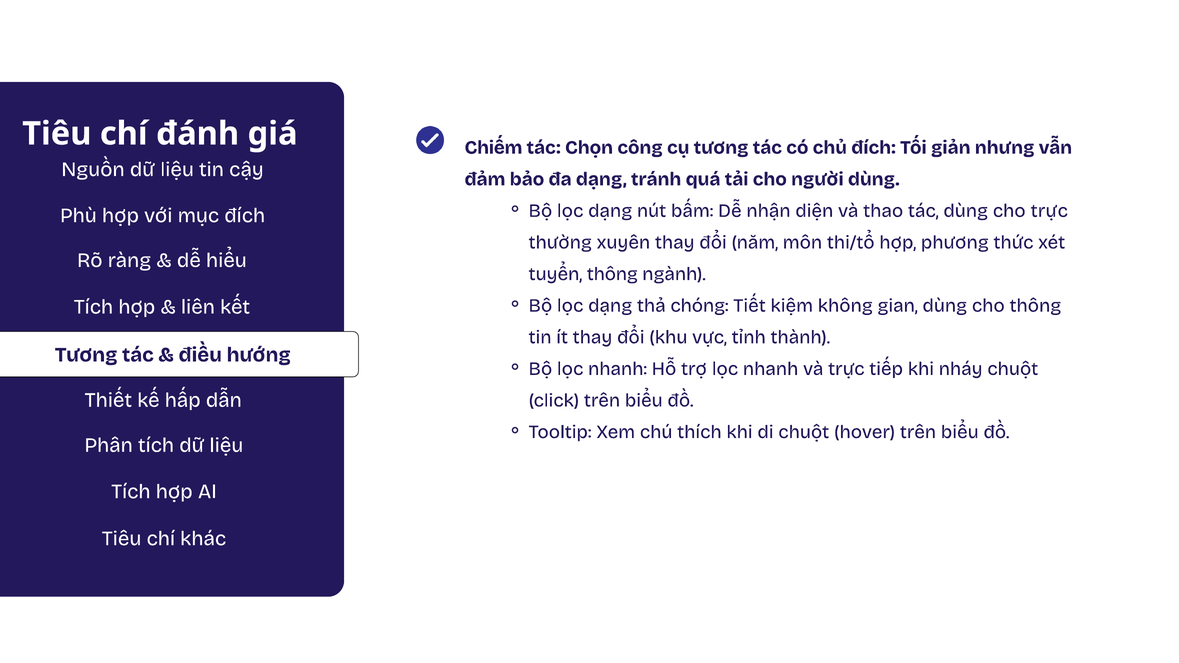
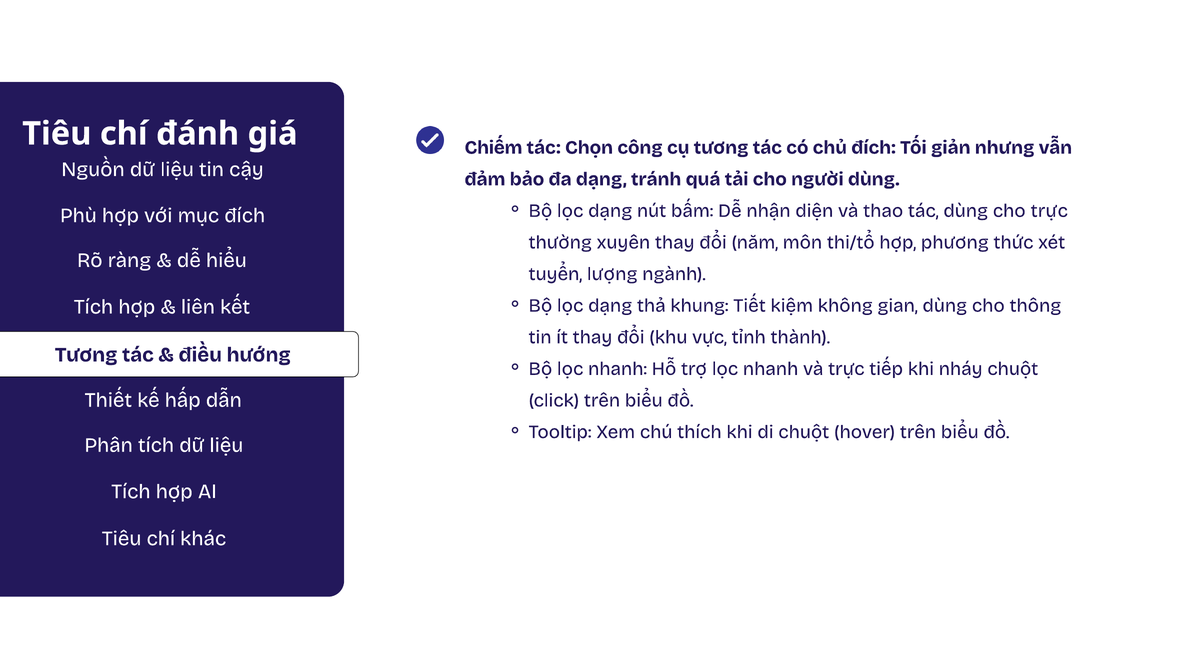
tuyển thông: thông -> lượng (612, 274)
chóng: chóng -> khung (699, 306)
